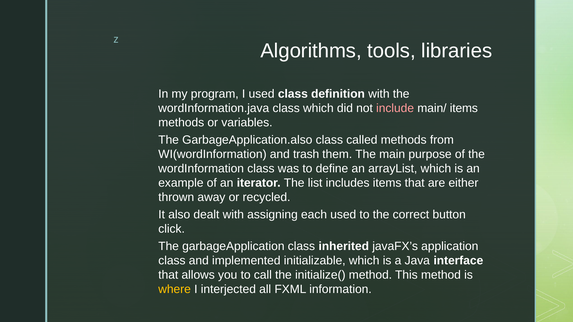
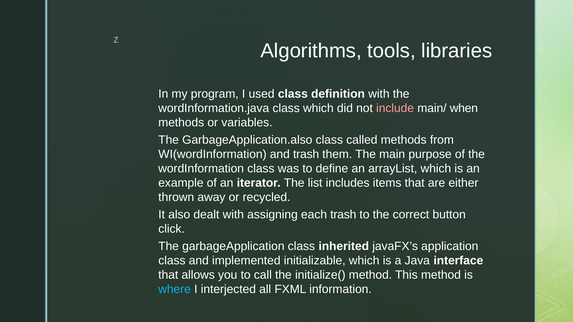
main/ items: items -> when (464, 108)
each used: used -> trash (343, 215)
where colour: yellow -> light blue (175, 290)
